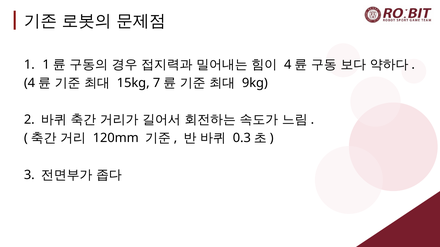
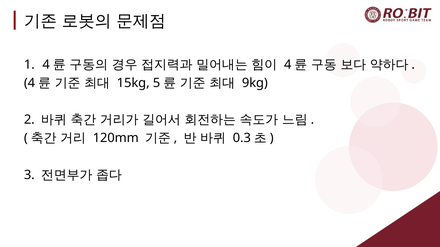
1: 1 -> 4 (46, 65)
7: 7 -> 5 (157, 83)
